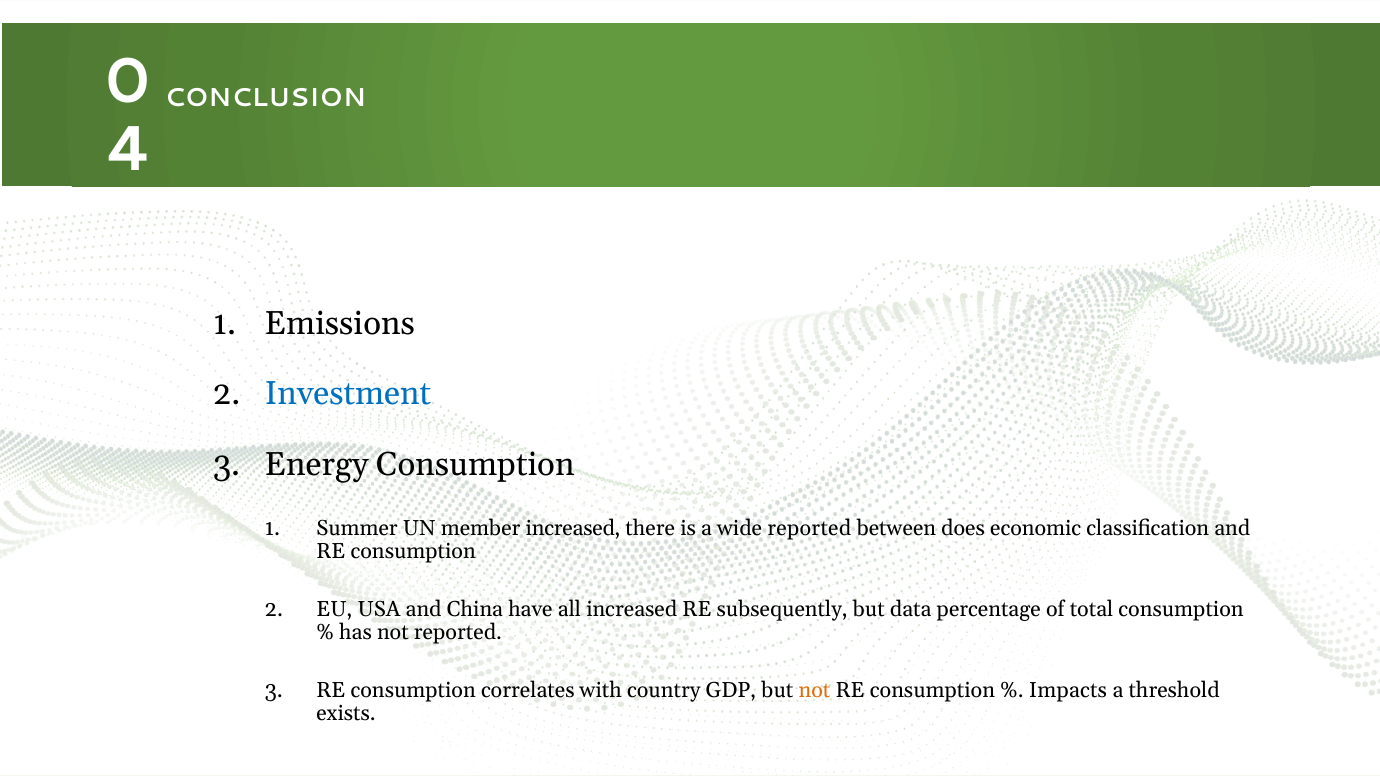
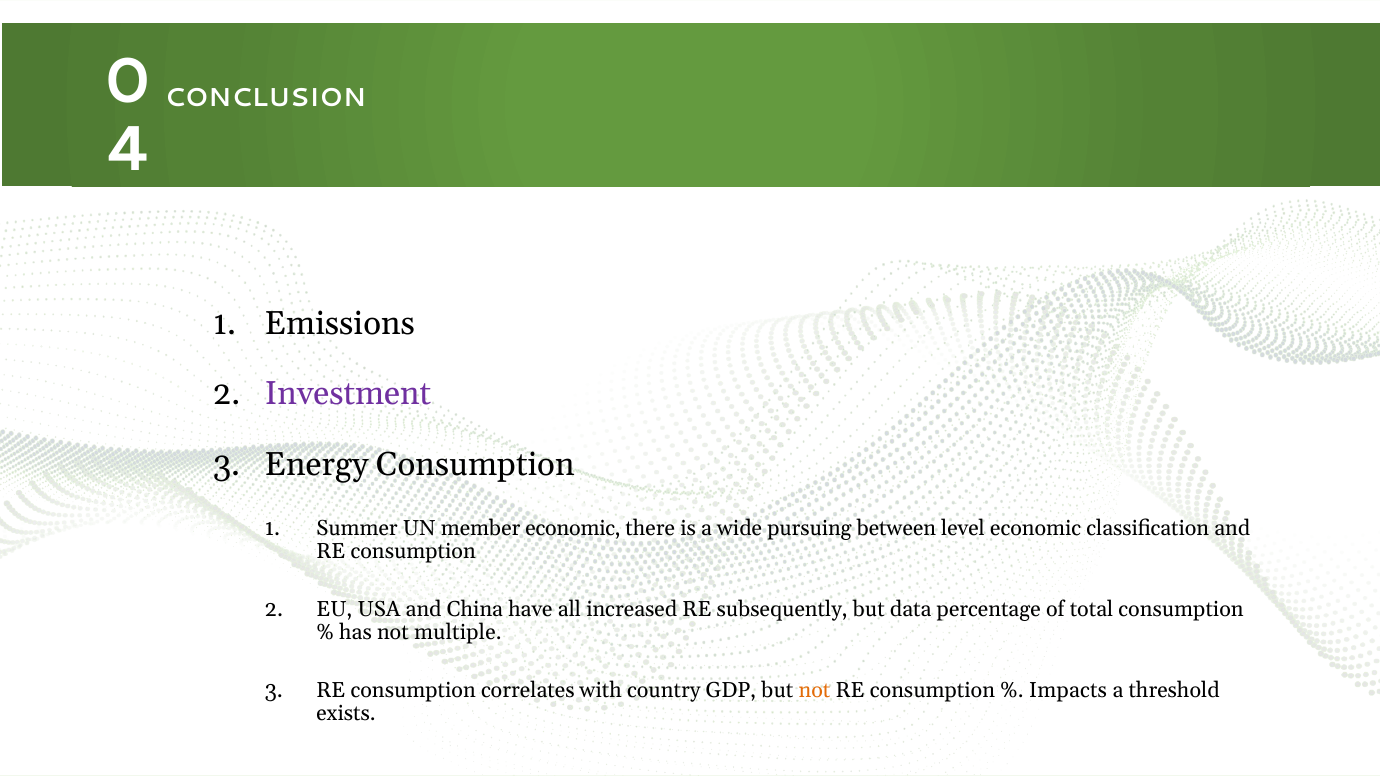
Investment colour: blue -> purple (348, 394)
member increased: increased -> economic (573, 528)
wide reported: reported -> pursuing (809, 528)
does: does -> level (963, 528)
not reported: reported -> multiple (458, 633)
